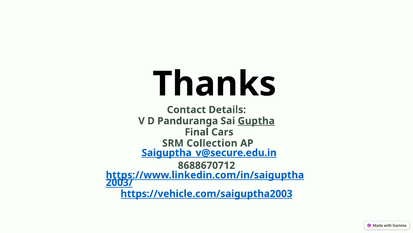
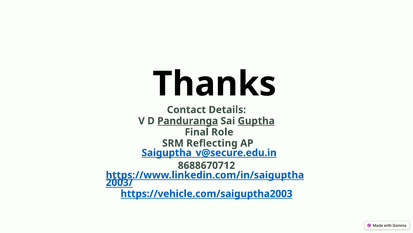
Panduranga underline: none -> present (188, 121)
Cars: Cars -> Role (222, 132)
Collection: Collection -> Reflecting (212, 143)
